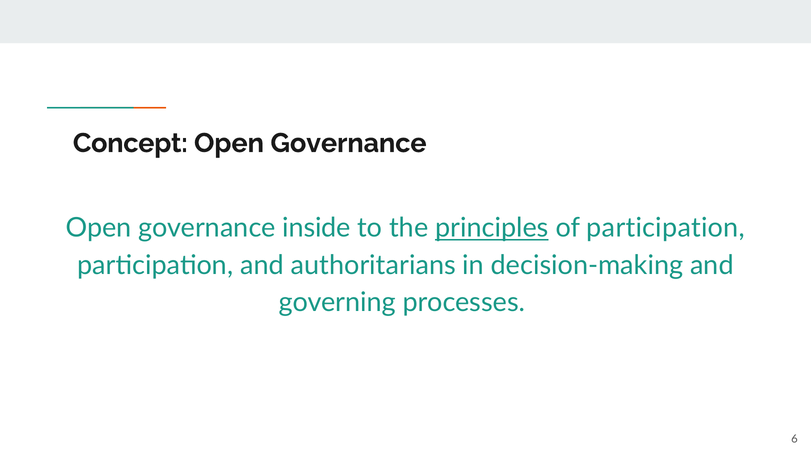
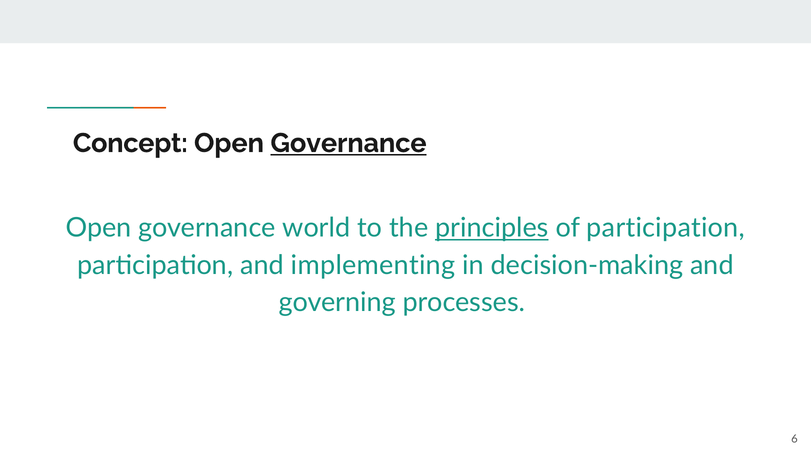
Governance underline: none -> present (348, 143)
inside: inside -> world (316, 228)
authoritarians: authoritarians -> implementing (373, 265)
